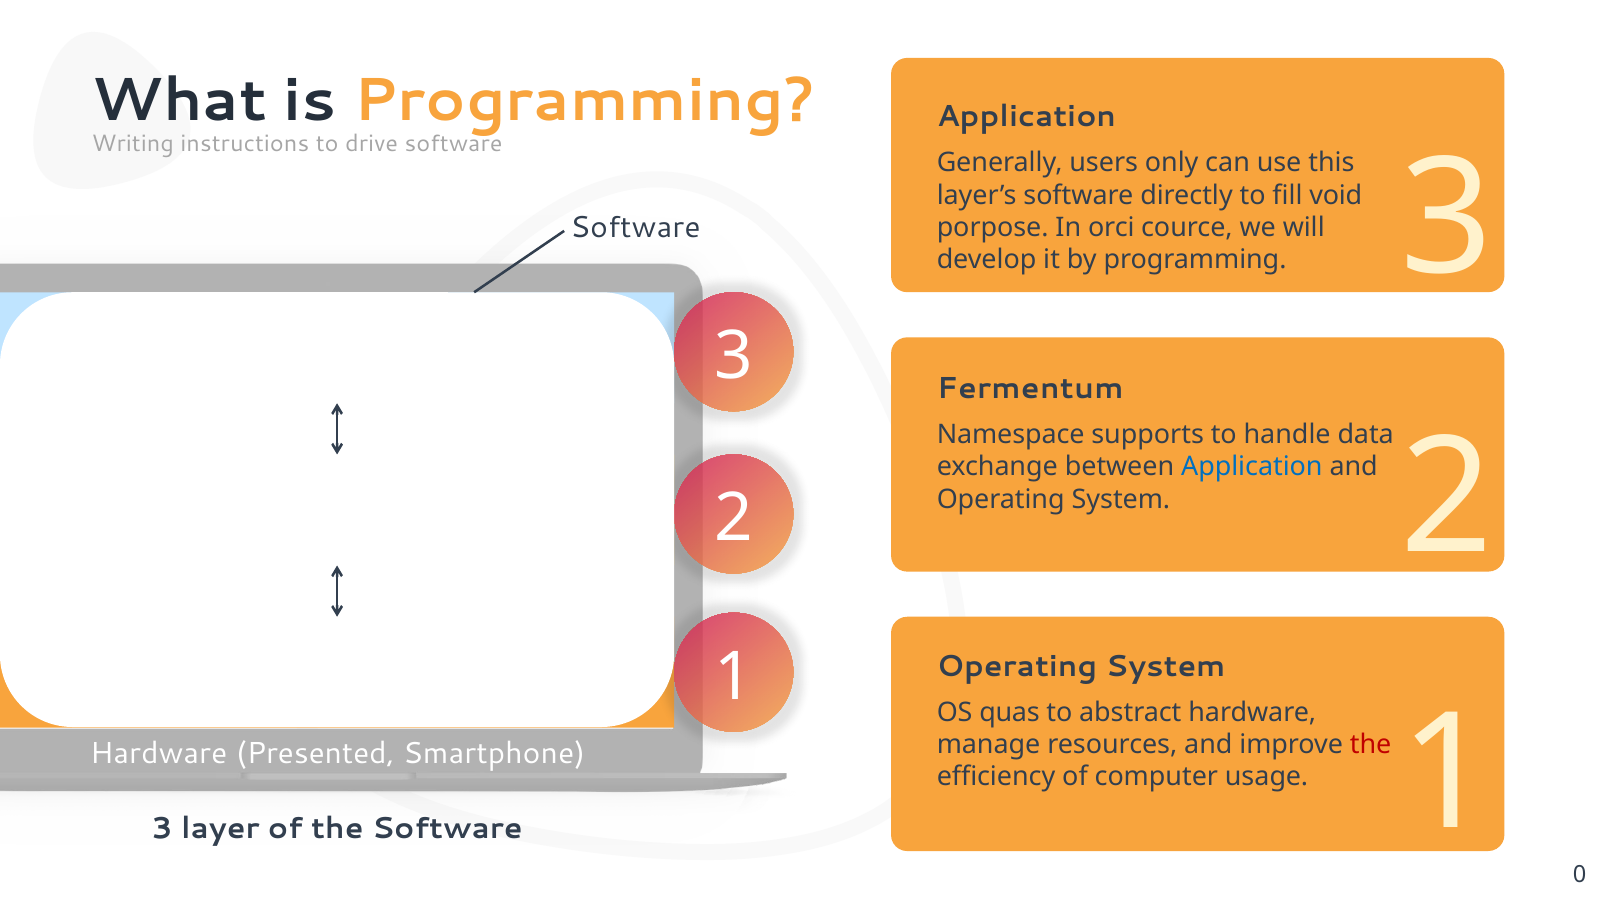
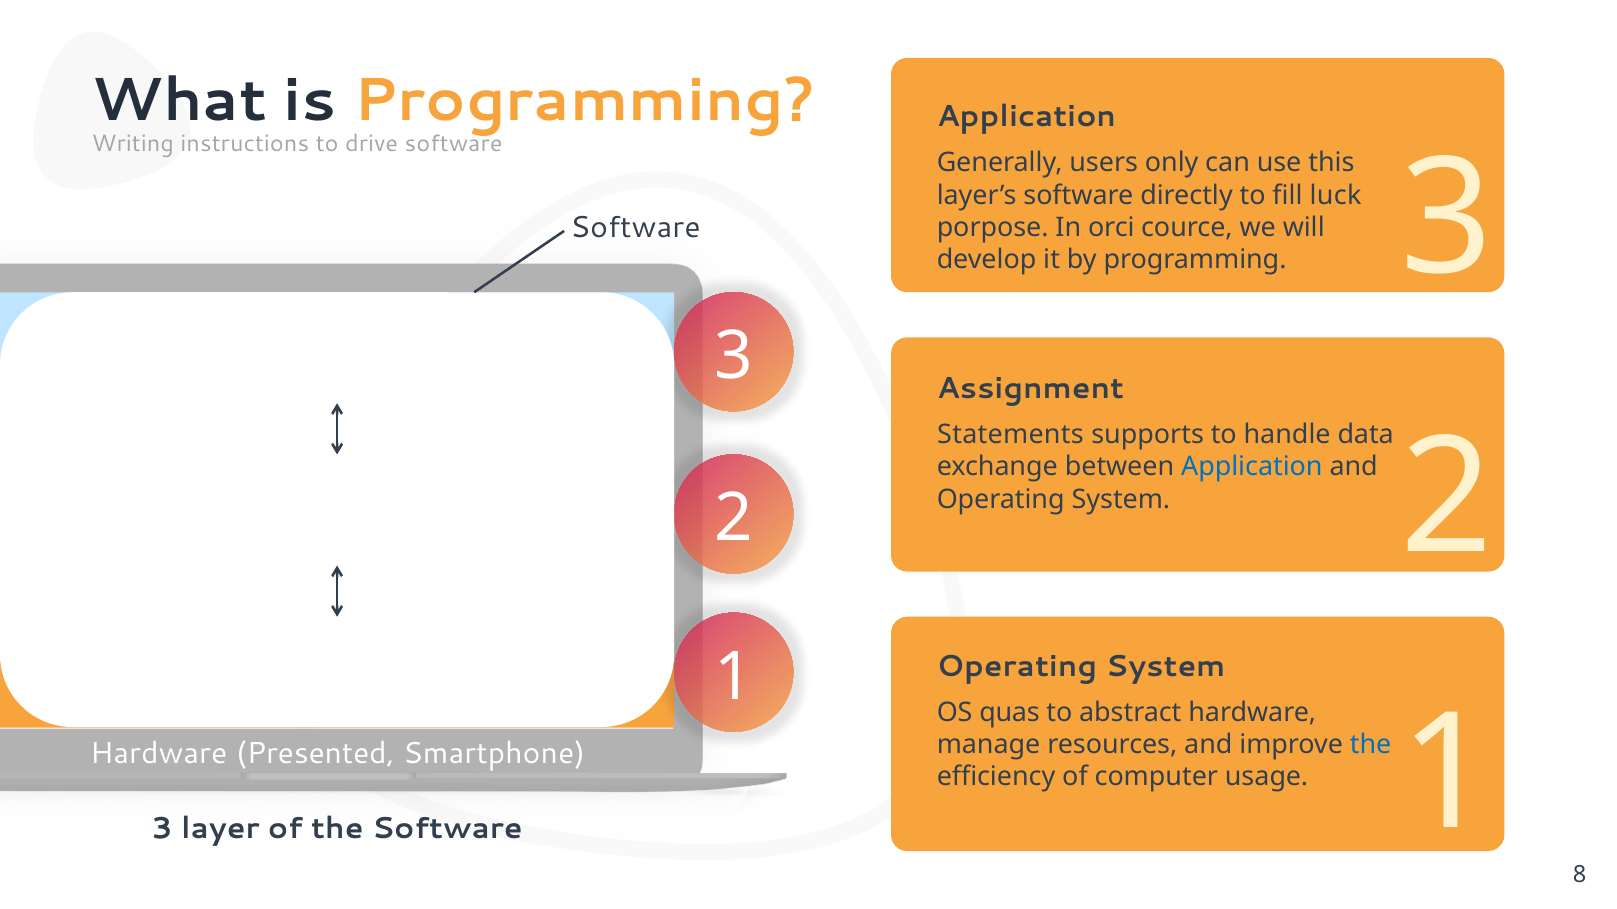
void: void -> luck (1336, 195)
Fermentum: Fermentum -> Assignment (1030, 389)
Namespace: Namespace -> Statements (1011, 435)
0: 0 -> 8 (1580, 875)
the colour: red -> blue (1371, 745)
